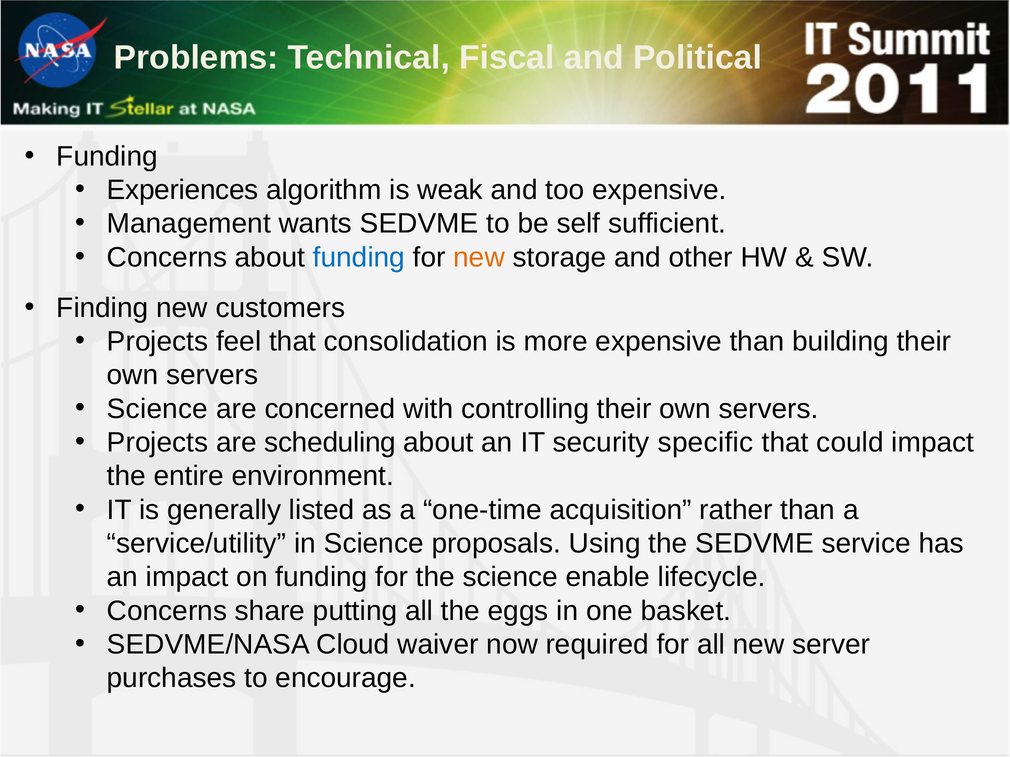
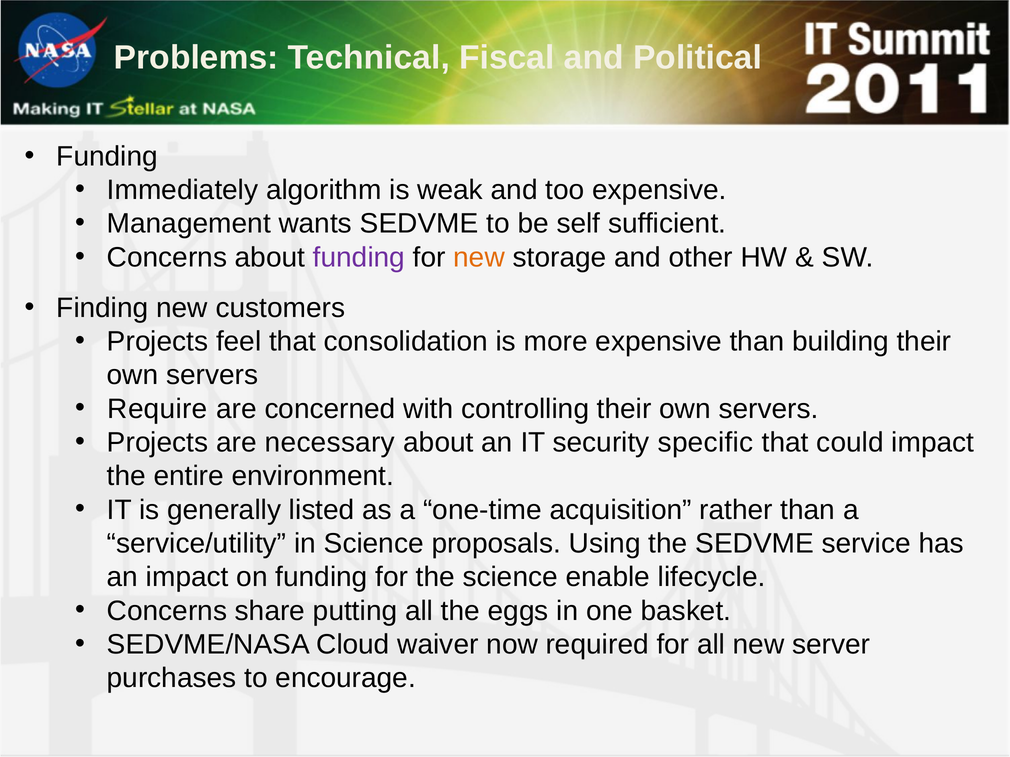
Experiences: Experiences -> Immediately (183, 190)
funding colour: blue -> purple (359, 258)
Science: Science -> Require (157, 409)
scheduling: scheduling -> necessary (330, 443)
